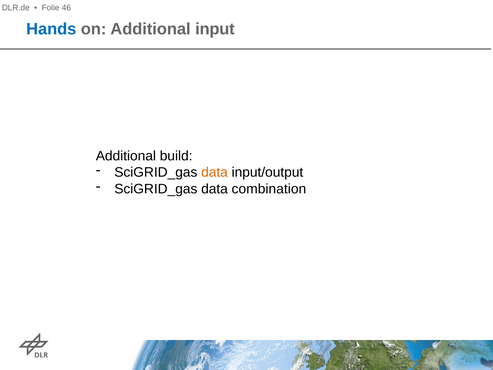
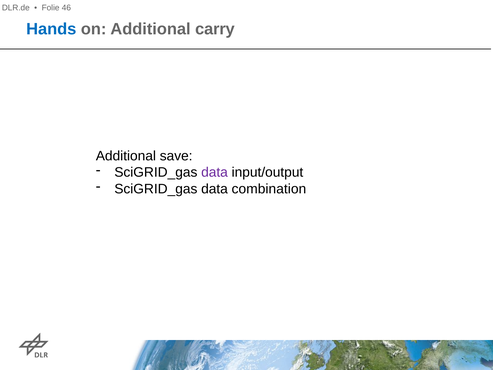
input: input -> carry (215, 29)
build: build -> save (176, 156)
data colour: orange -> purple (215, 172)
